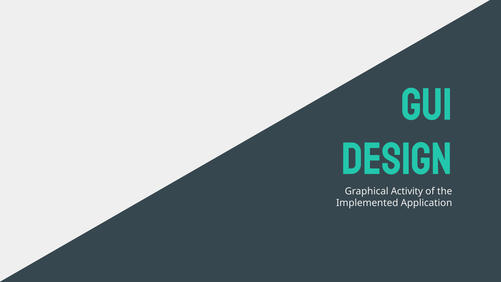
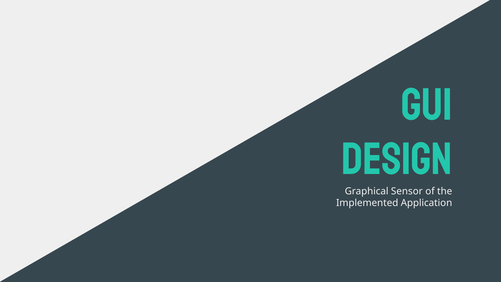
Activity: Activity -> Sensor (407, 191)
